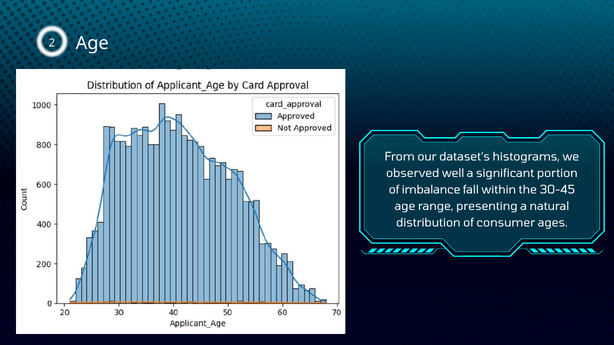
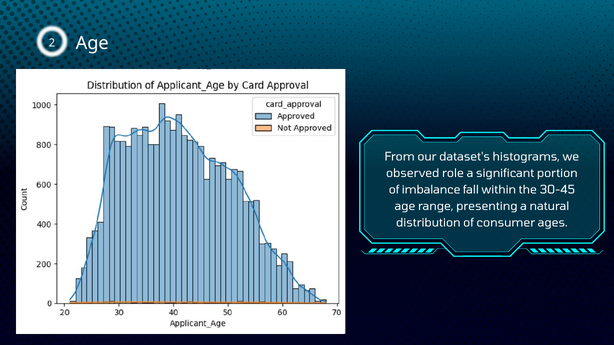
well: well -> role (453, 173)
